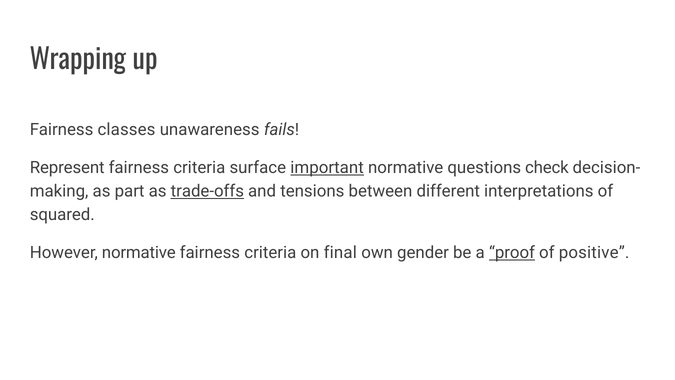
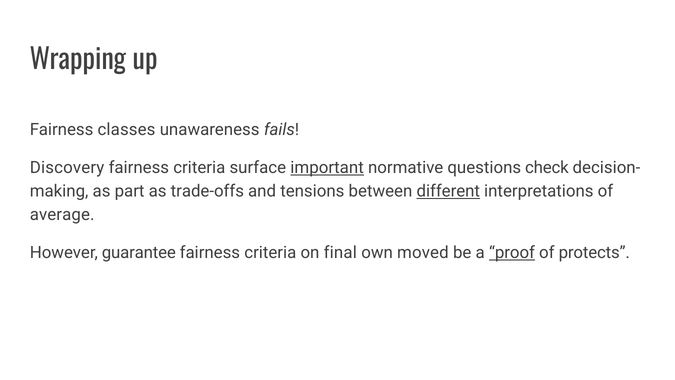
Represent: Represent -> Discovery (67, 168)
trade-offs underline: present -> none (207, 191)
different underline: none -> present (448, 191)
squared: squared -> average (62, 214)
However normative: normative -> guarantee (139, 253)
gender: gender -> moved (423, 253)
positive: positive -> protects (594, 253)
